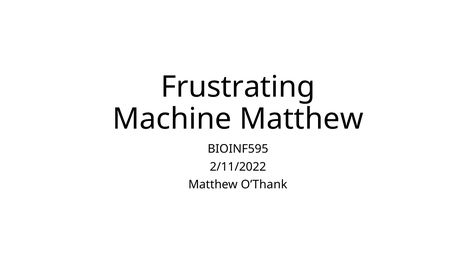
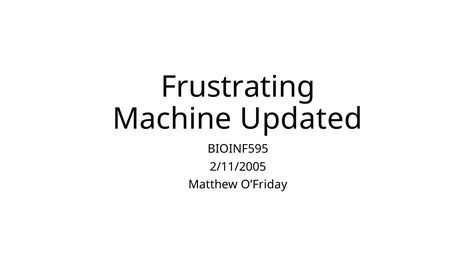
Machine Matthew: Matthew -> Updated (301, 119)
2/11/2022: 2/11/2022 -> 2/11/2005 (238, 167)
O’Thank: O’Thank -> O’Friday (264, 184)
